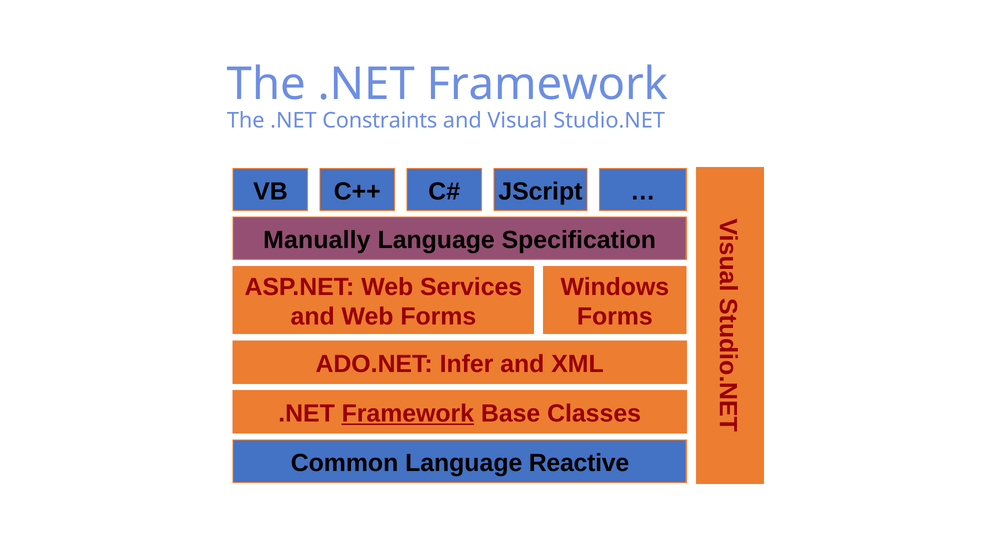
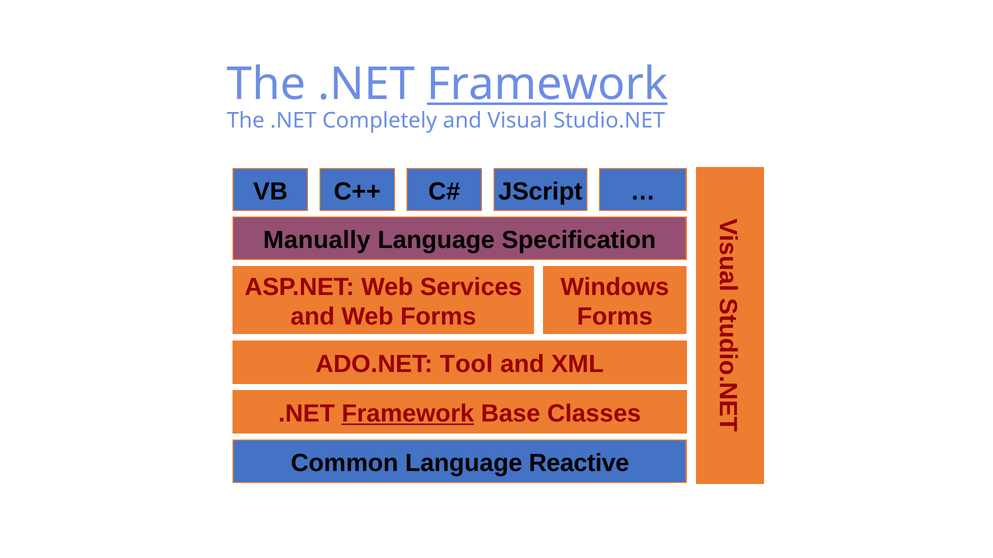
Framework underline: none -> present (547, 84)
Constraints: Constraints -> Completely (380, 121)
Infer: Infer -> Tool (466, 364)
